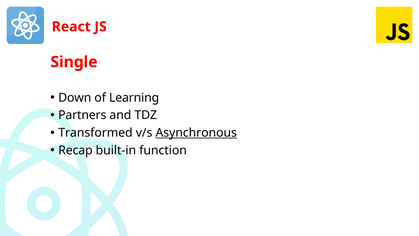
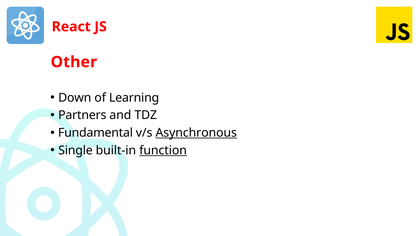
Single: Single -> Other (74, 62)
Transformed: Transformed -> Fundamental (96, 133)
Recap: Recap -> Single (75, 150)
function underline: none -> present (163, 150)
